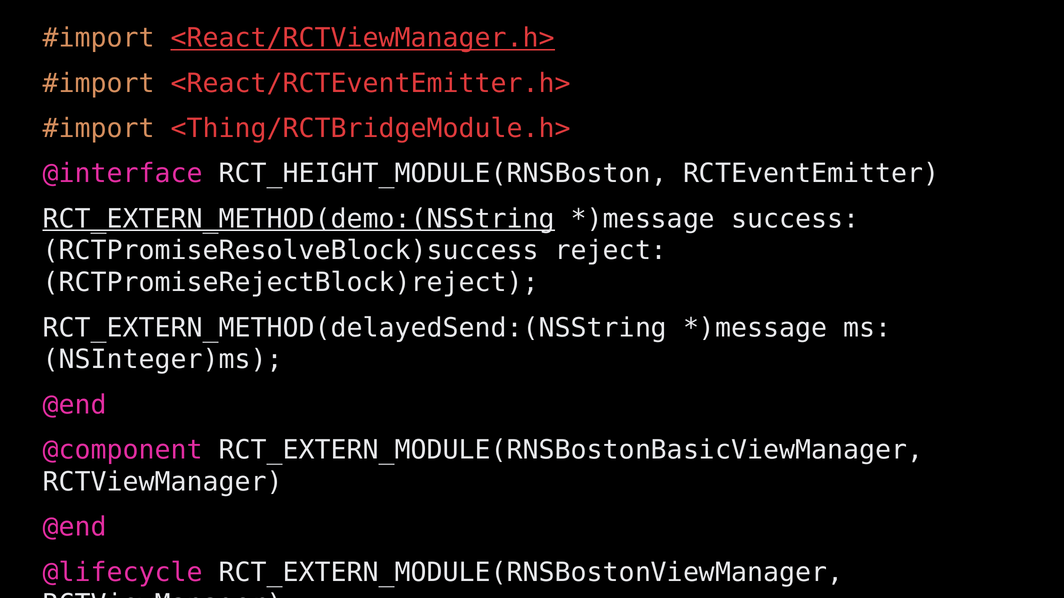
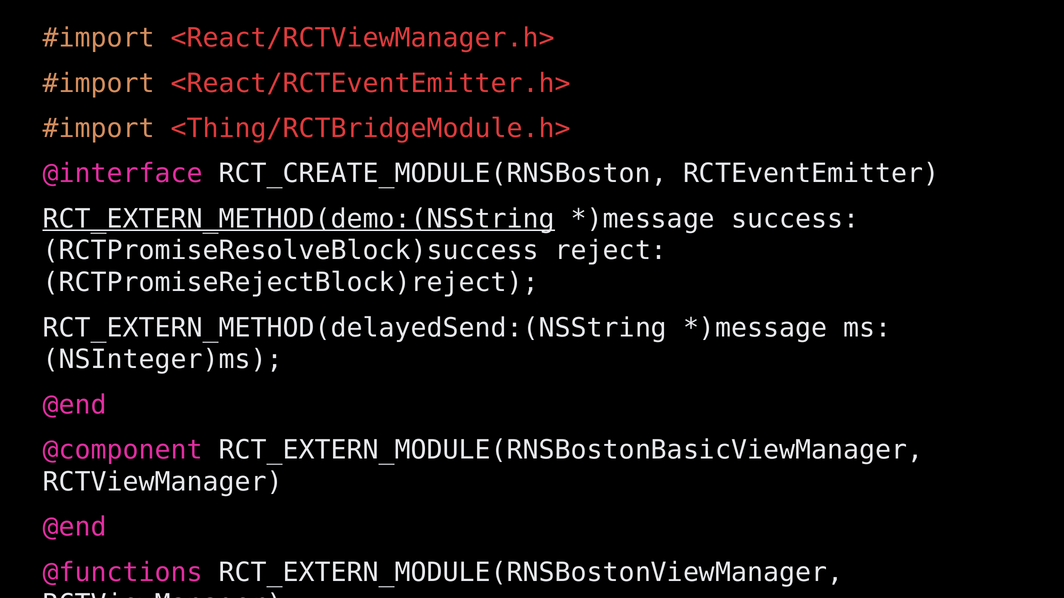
<React/RCTViewManager.h> underline: present -> none (363, 38)
RCT_HEIGHT_MODULE(RNSBoston: RCT_HEIGHT_MODULE(RNSBoston -> RCT_CREATE_MODULE(RNSBoston (443, 174)
@lifecycle: @lifecycle -> @functions (123, 573)
